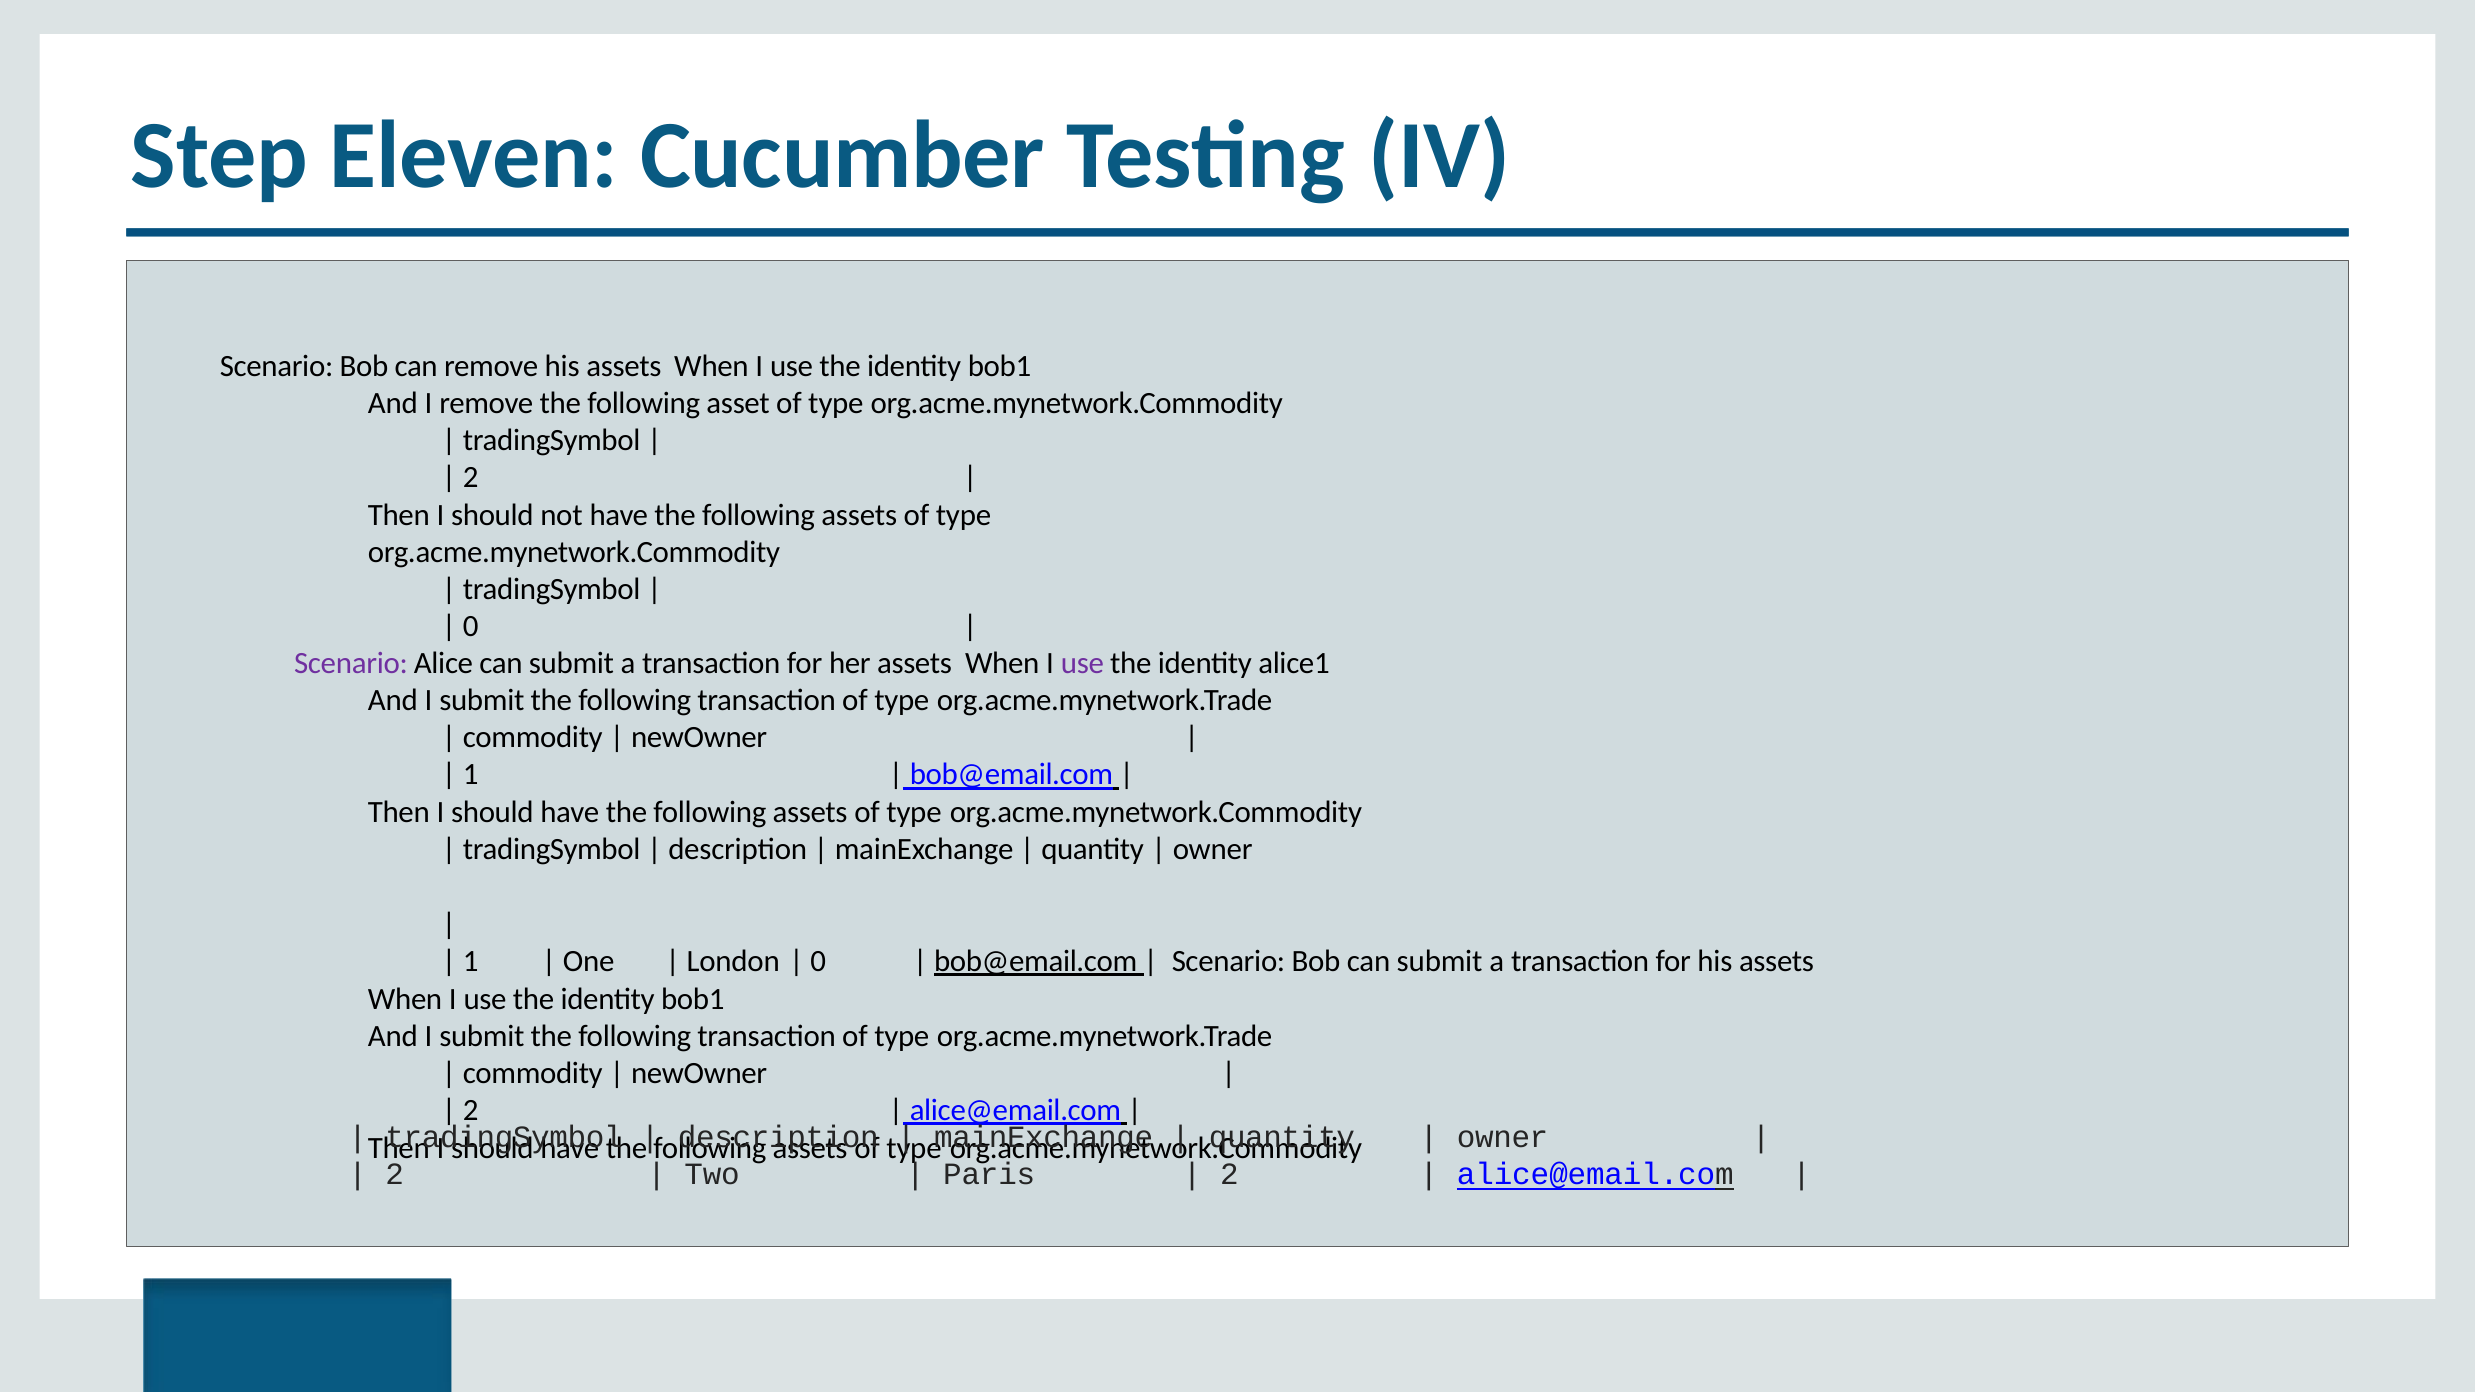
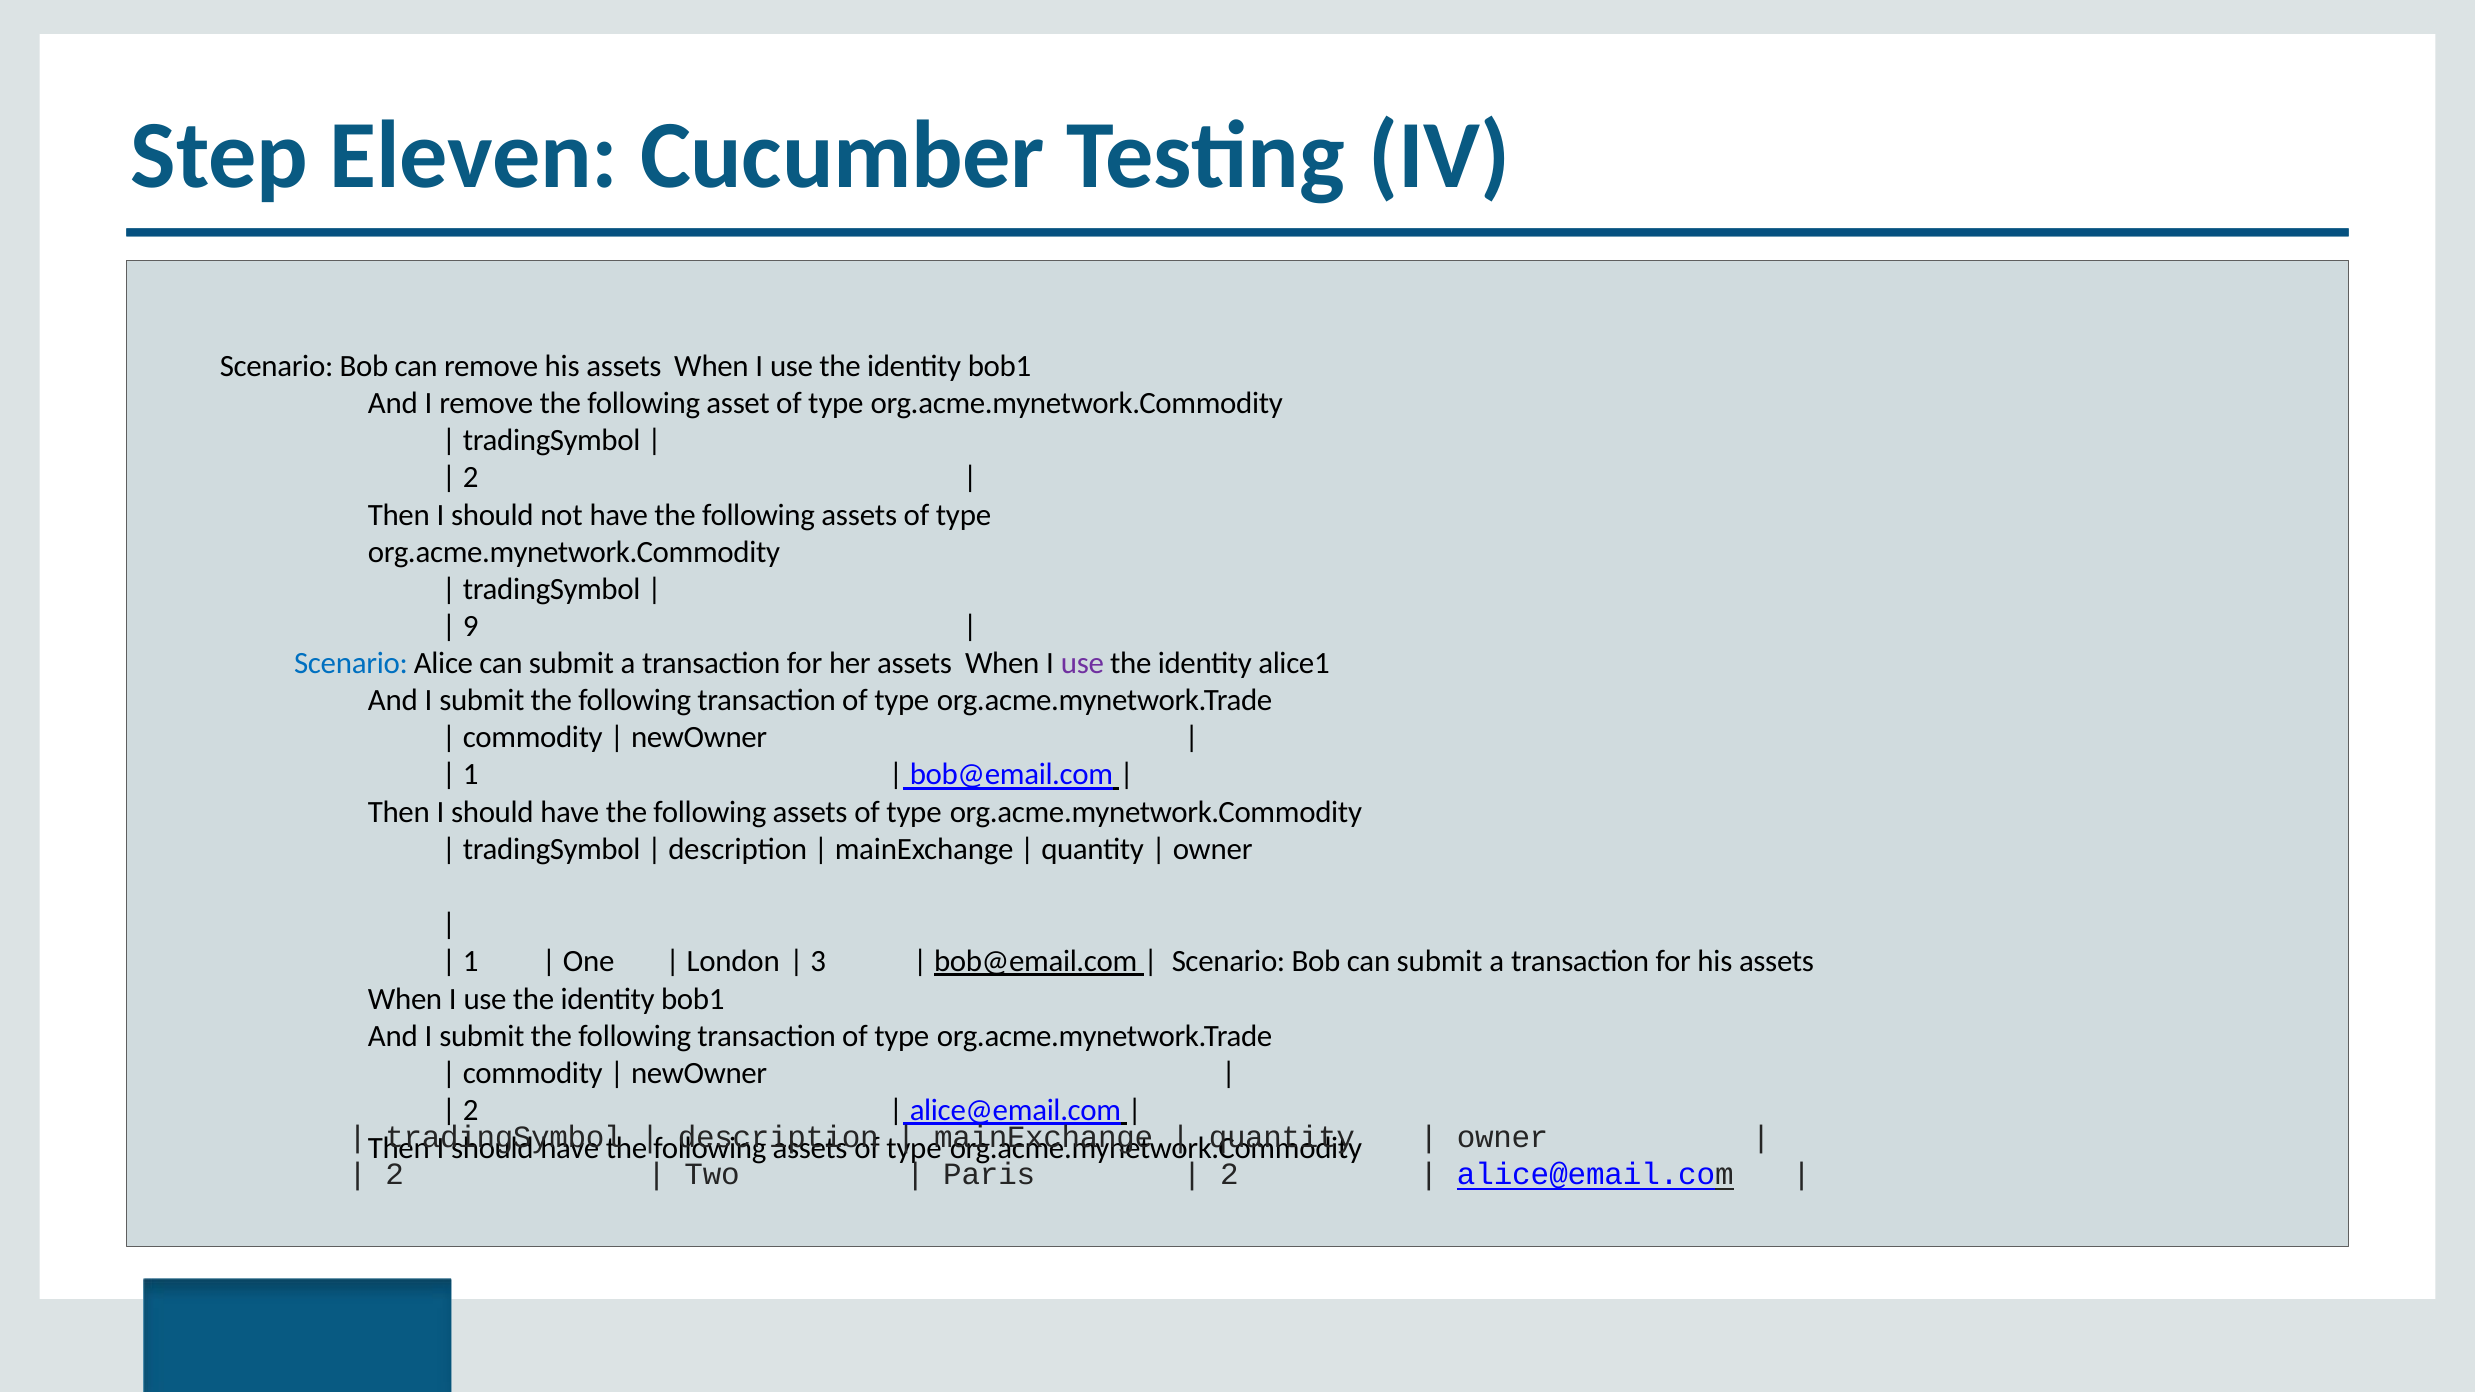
0: 0 -> 9 (471, 626)
Scenario colour: purple -> blue (351, 663)
0: 0 -> 3 (818, 961)
